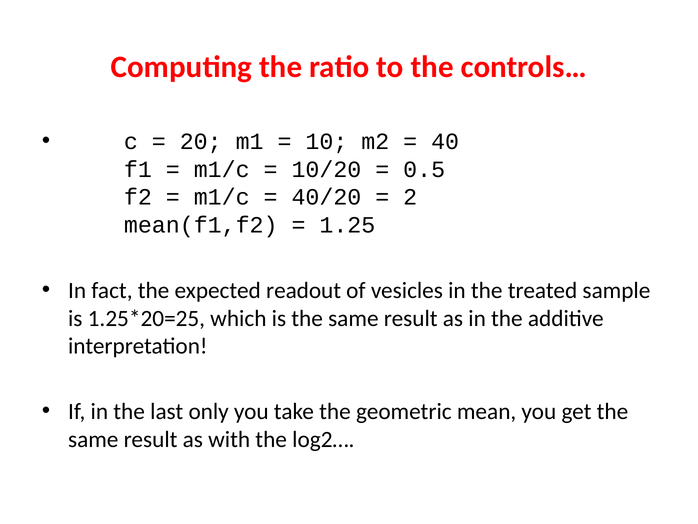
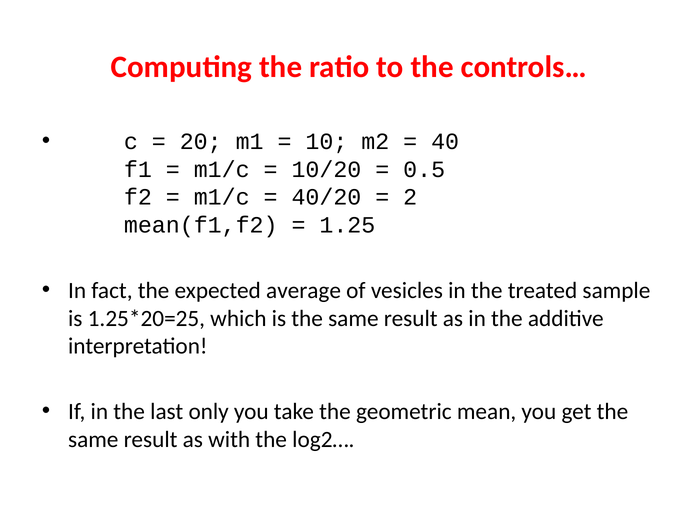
readout: readout -> average (304, 290)
